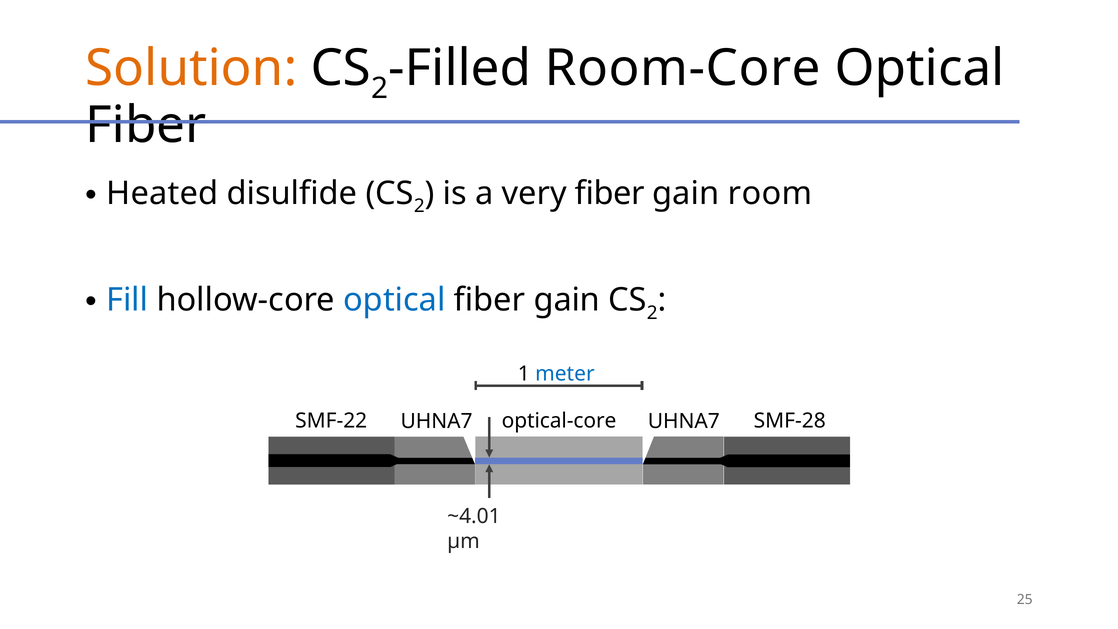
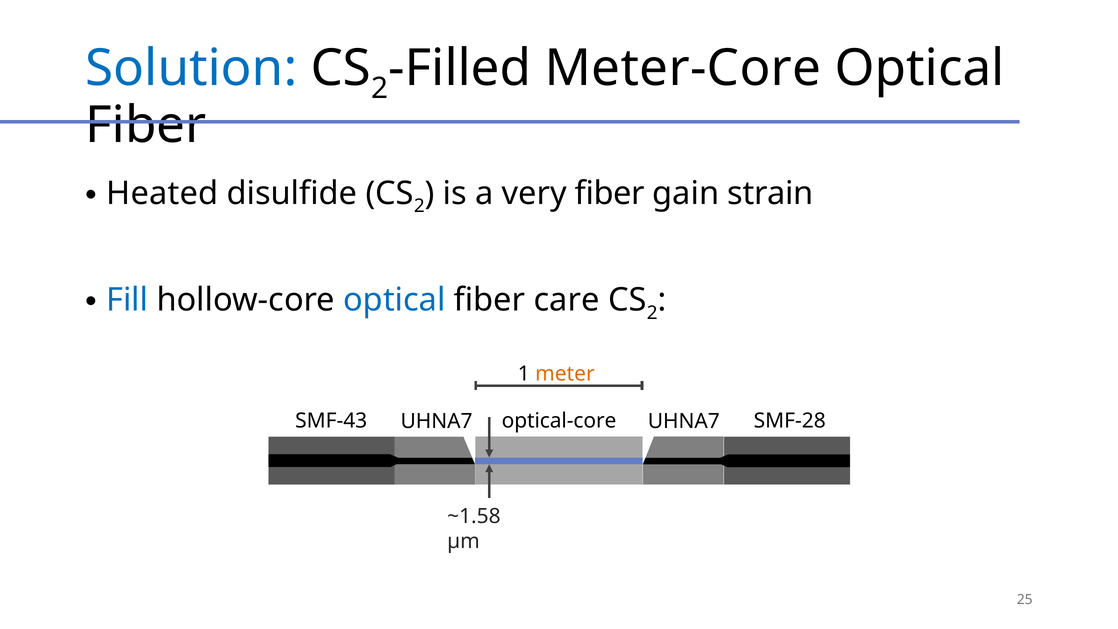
Solution colour: orange -> blue (191, 69)
Room-Core: Room-Core -> Meter-Core (683, 69)
room: room -> strain (771, 193)
gain: gain -> care (567, 300)
meter colour: blue -> orange (565, 374)
SMF-22: SMF-22 -> SMF-43 (331, 421)
~4.01: ~4.01 -> ~1.58 (474, 516)
